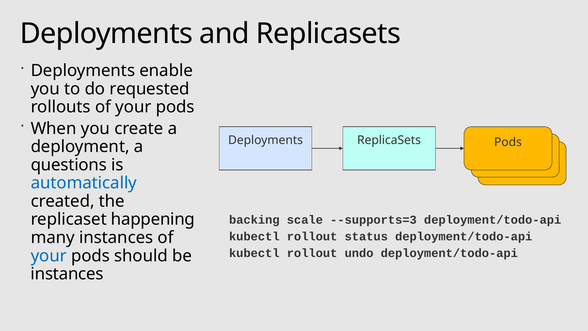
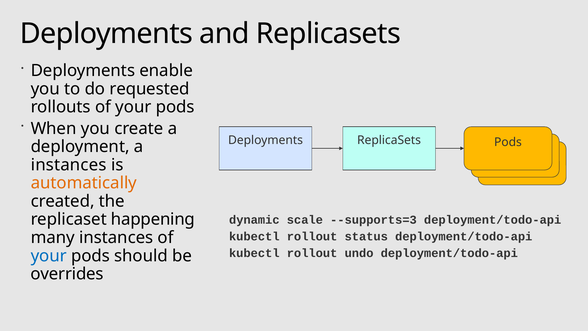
questions: questions -> instances (69, 165)
automatically colour: blue -> orange (84, 183)
backing: backing -> dynamic (254, 220)
instances: instances -> overrides (67, 274)
